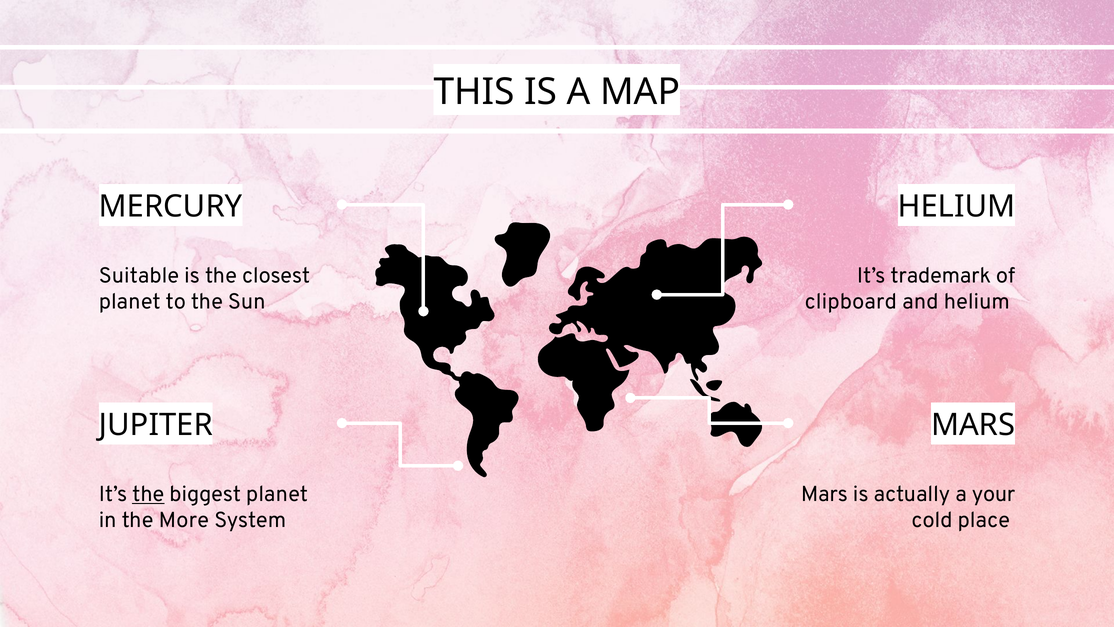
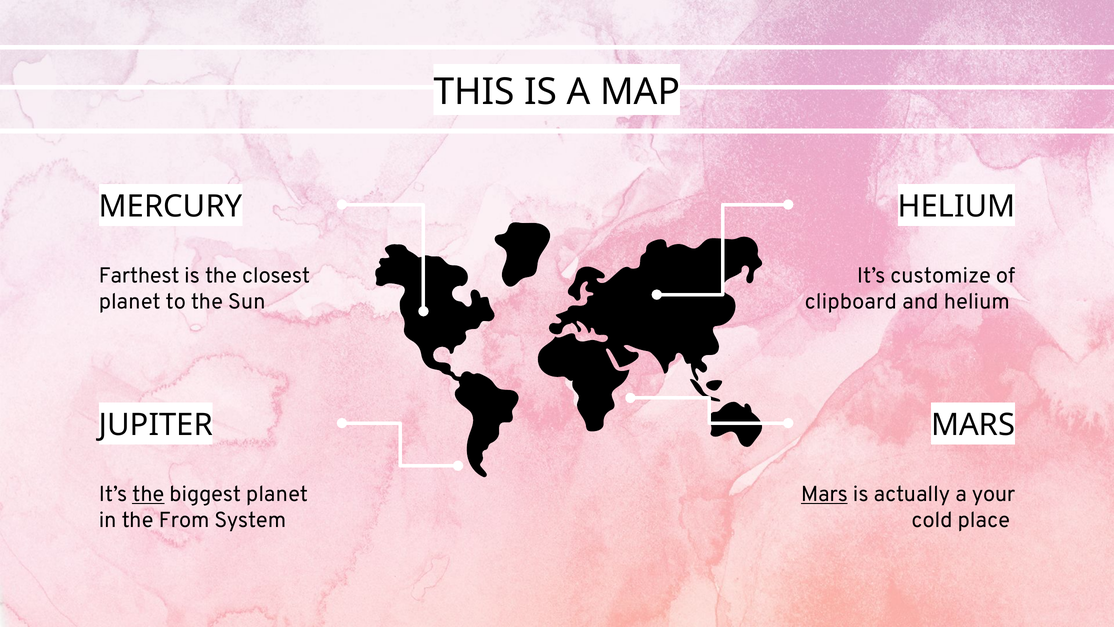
Suitable: Suitable -> Farthest (139, 275)
trademark: trademark -> customize (941, 275)
Mars underline: none -> present (824, 494)
More: More -> From (184, 520)
